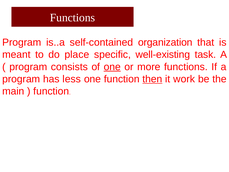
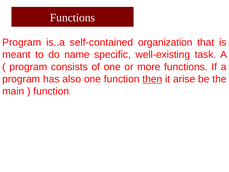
place: place -> name (77, 55)
one underline: present -> none (112, 67)
less: less -> also (72, 79)
work: work -> arise (184, 79)
